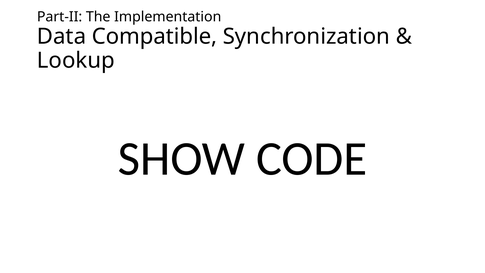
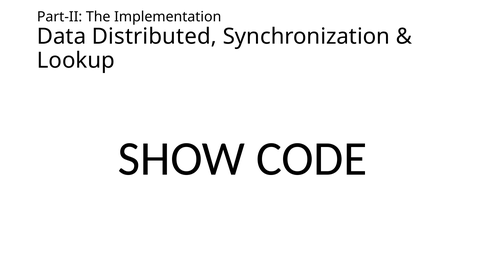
Compatible: Compatible -> Distributed (154, 36)
